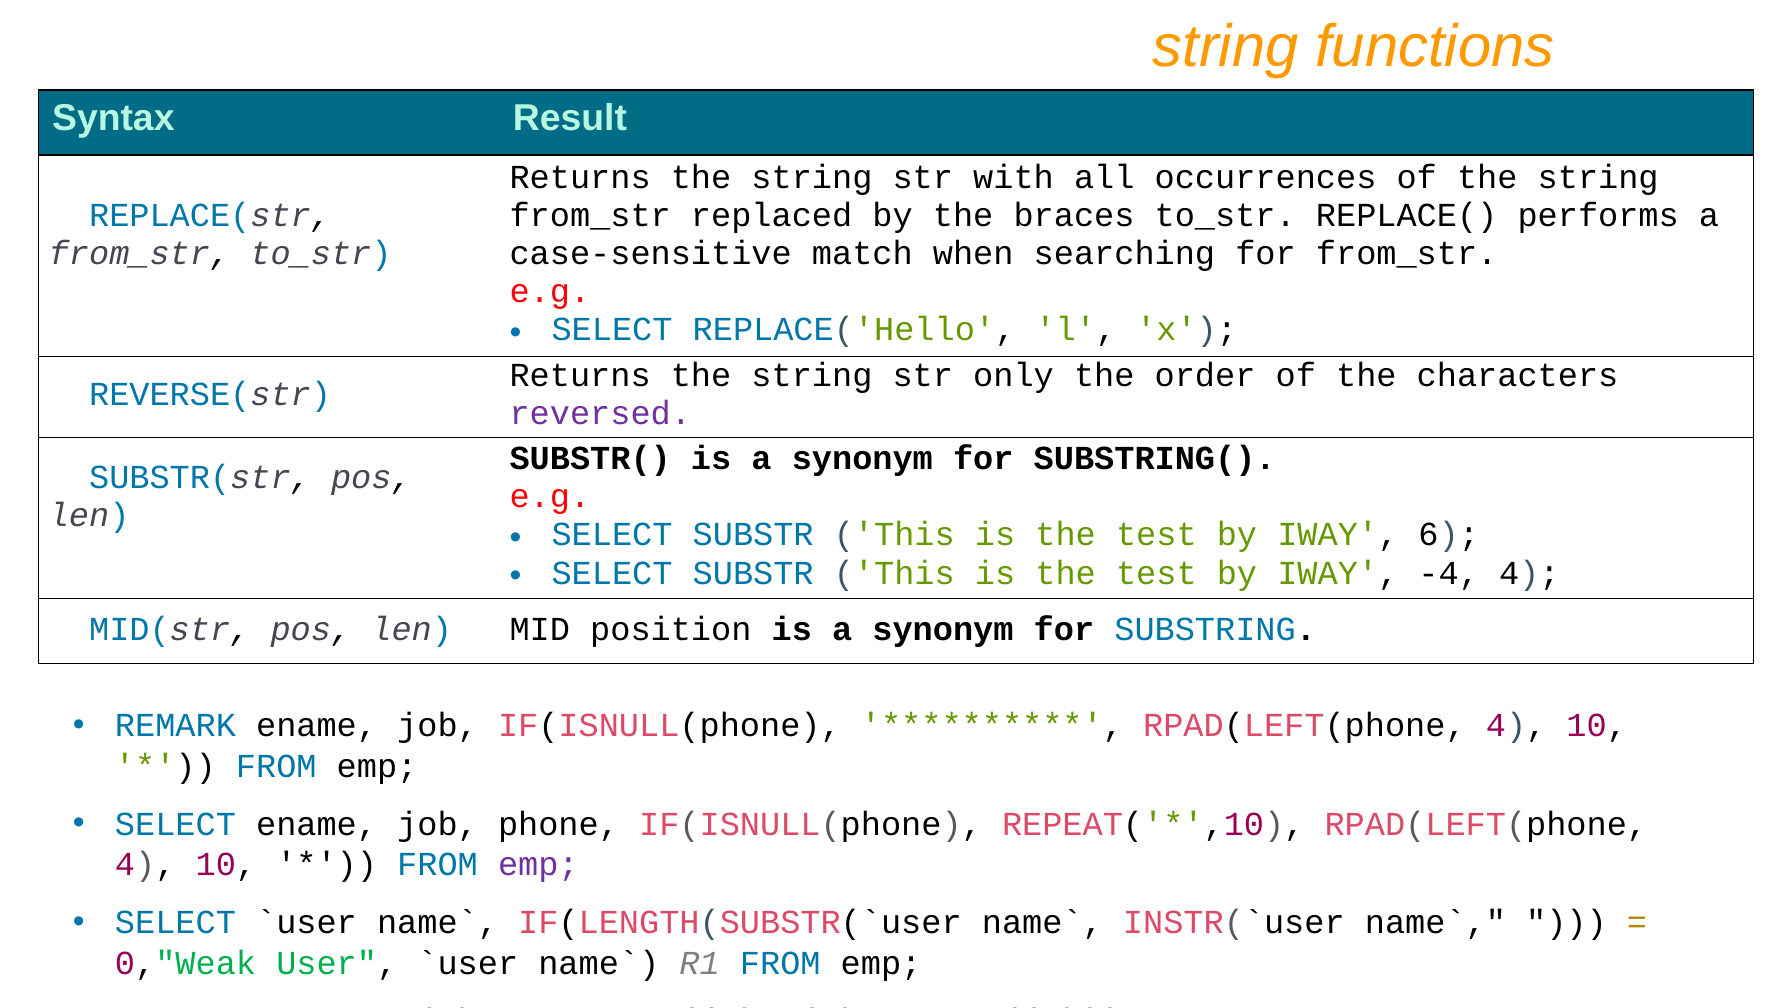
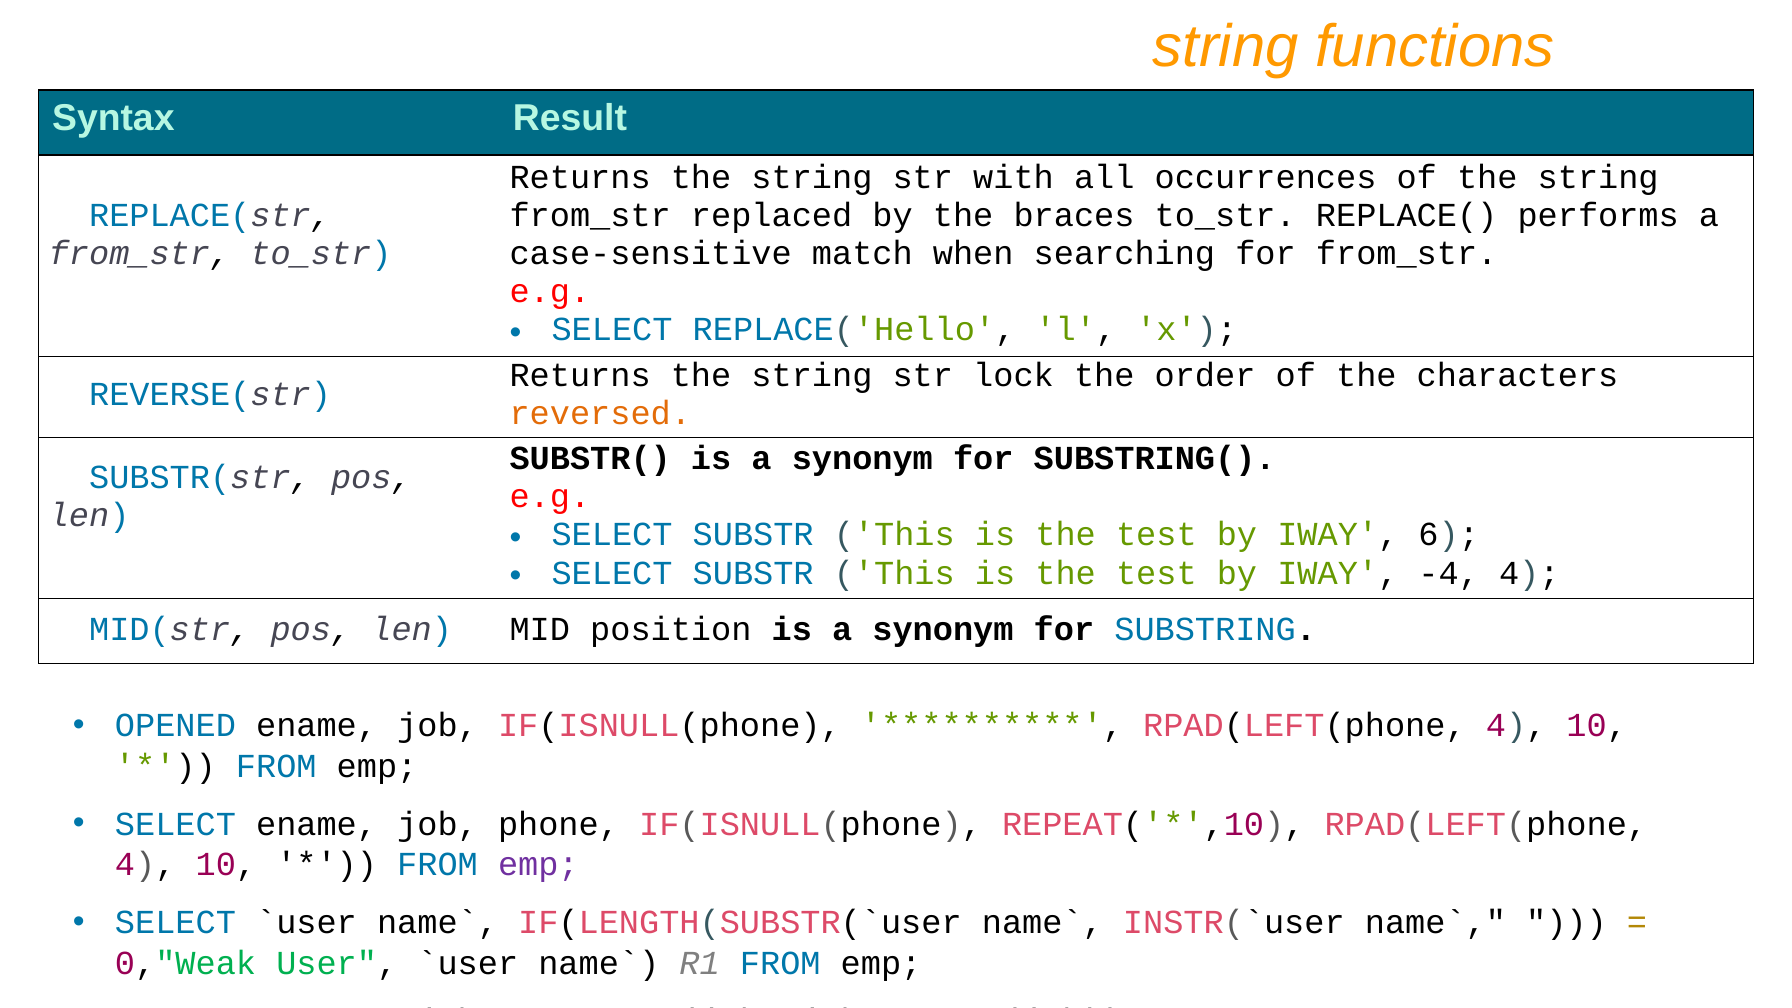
only: only -> lock (1014, 376)
reversed colour: purple -> orange (600, 414)
REMARK: REMARK -> OPENED (175, 726)
